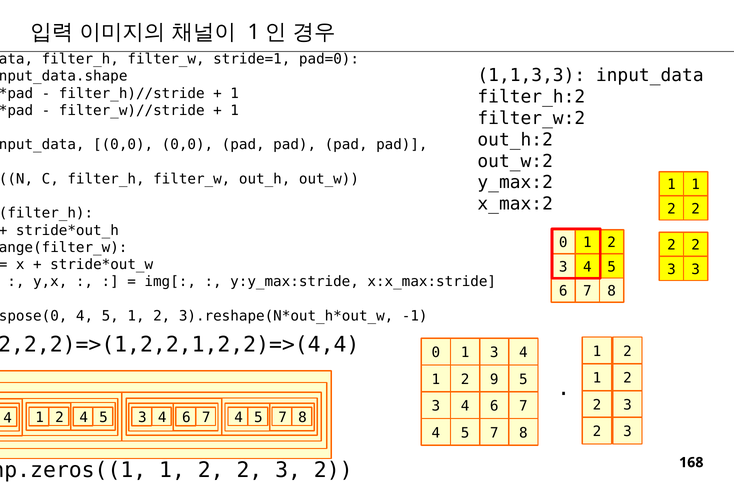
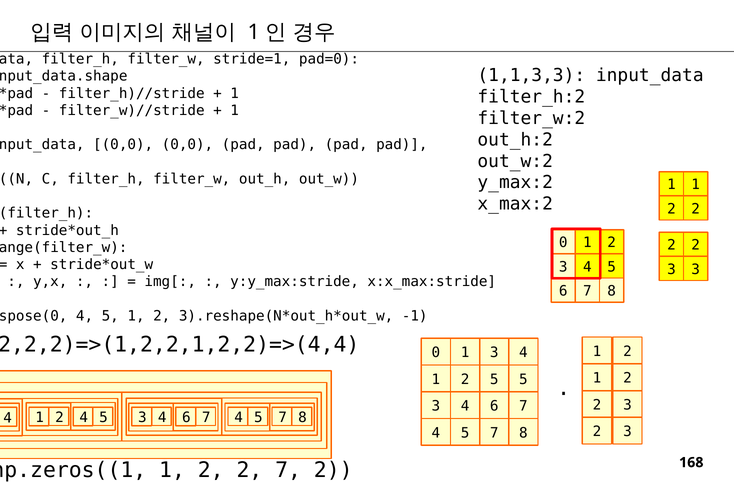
2 9: 9 -> 5 (494, 379)
1 2 2 3: 3 -> 7 (288, 470)
